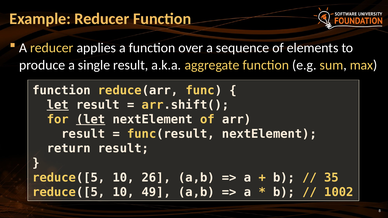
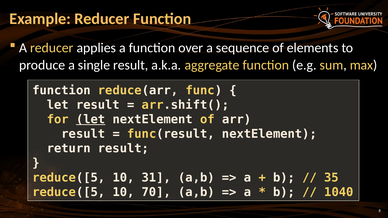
let underline: present -> none (58, 105)
26: 26 -> 31 (156, 178)
49: 49 -> 70 (156, 192)
1002: 1002 -> 1040 (339, 192)
